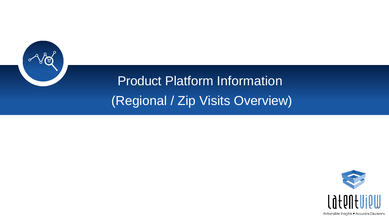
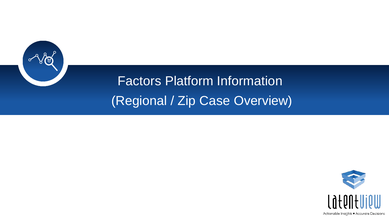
Product: Product -> Factors (139, 81)
Visits: Visits -> Case (215, 101)
